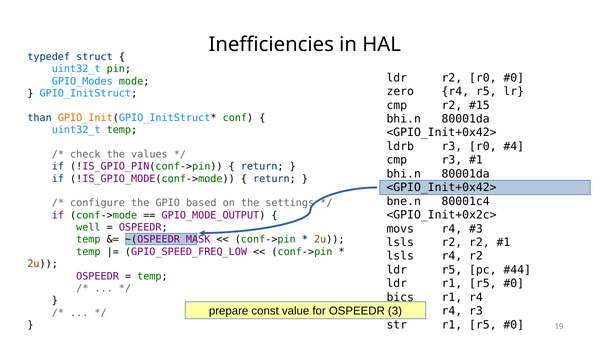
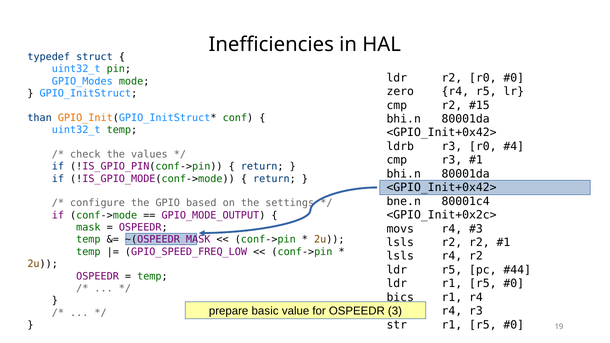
well: well -> mask (88, 228)
const: const -> basic (265, 311)
